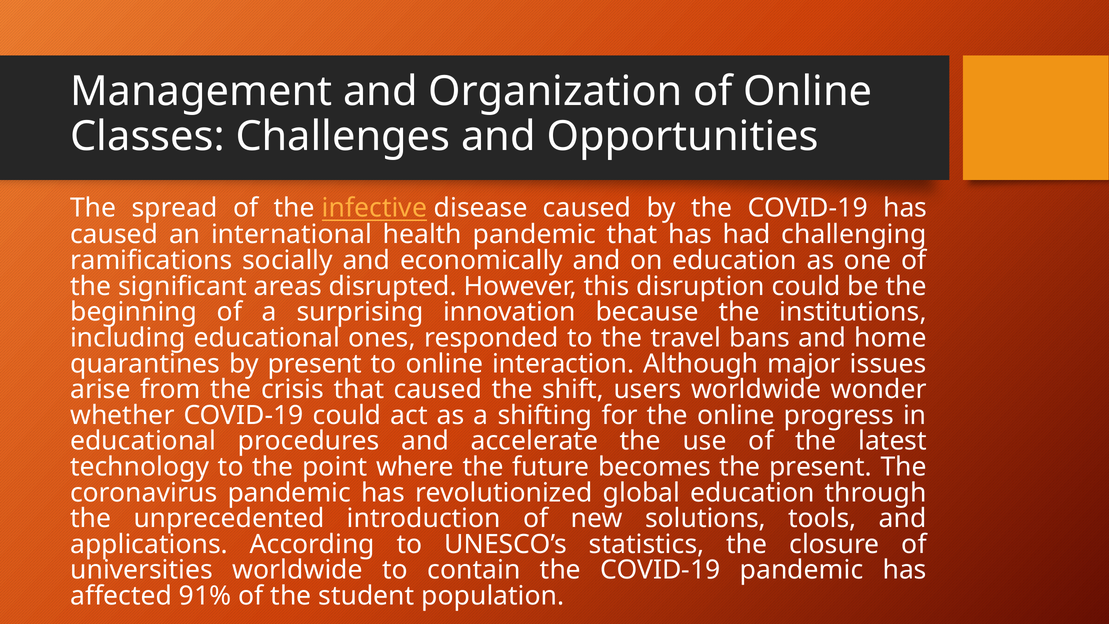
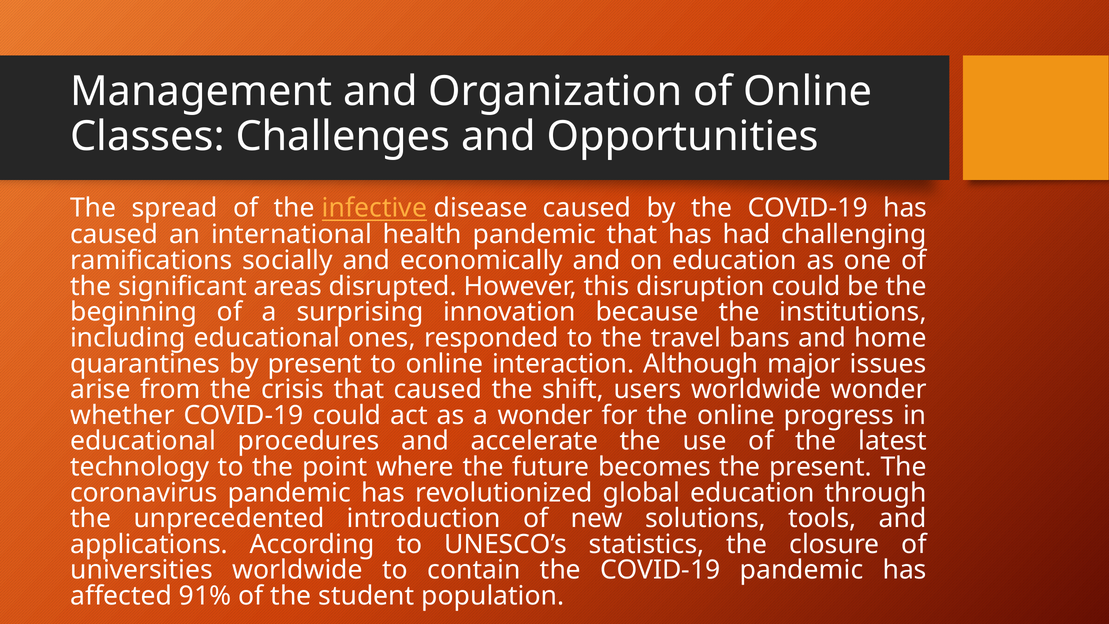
a shifting: shifting -> wonder (545, 415)
